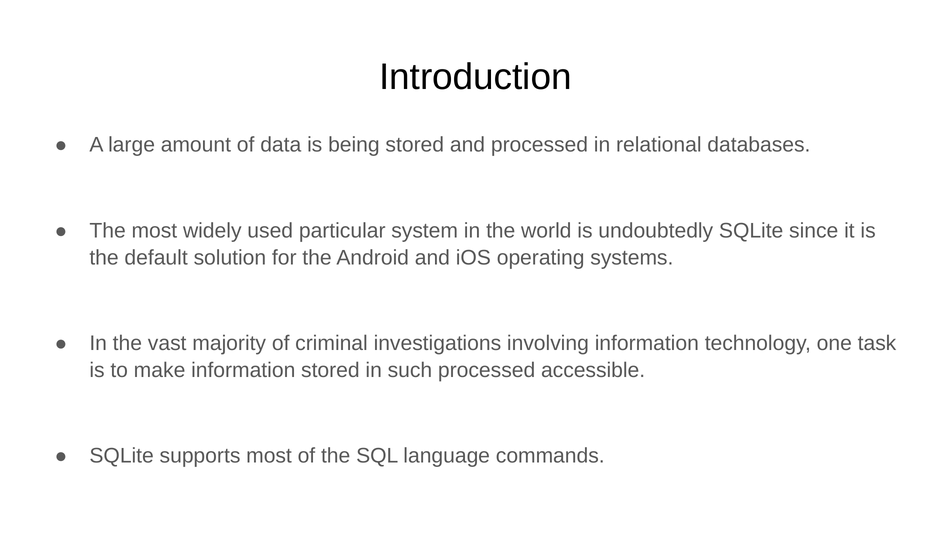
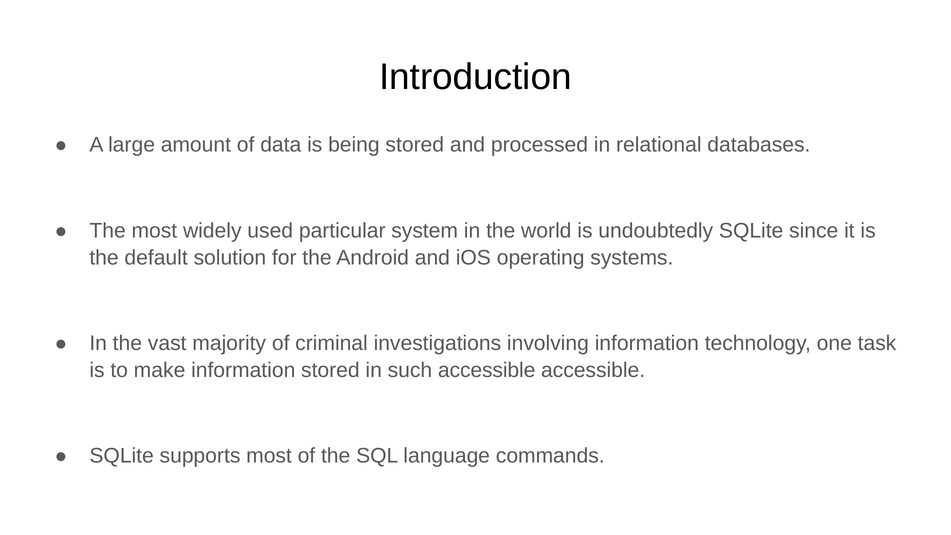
such processed: processed -> accessible (487, 370)
